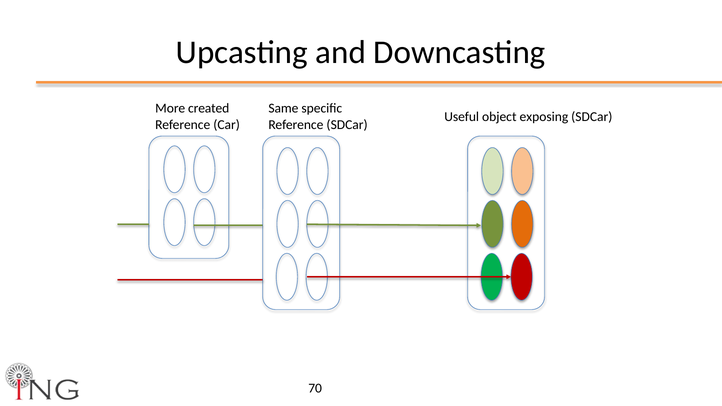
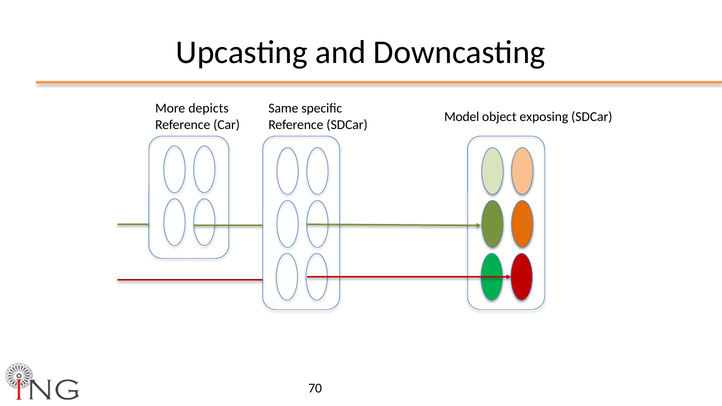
created: created -> depicts (209, 108)
Useful: Useful -> Model (462, 117)
